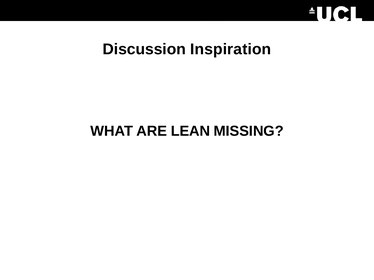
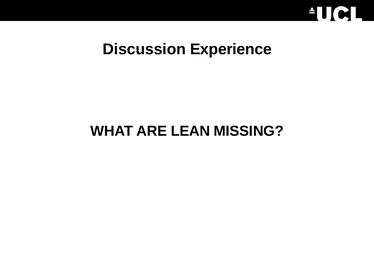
Inspiration: Inspiration -> Experience (231, 49)
